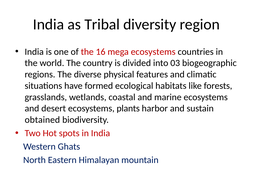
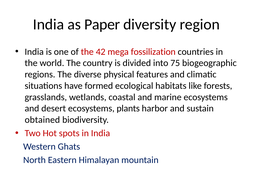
Tribal: Tribal -> Paper (102, 24)
16: 16 -> 42 (101, 52)
mega ecosystems: ecosystems -> fossilization (153, 52)
03: 03 -> 75 (175, 63)
